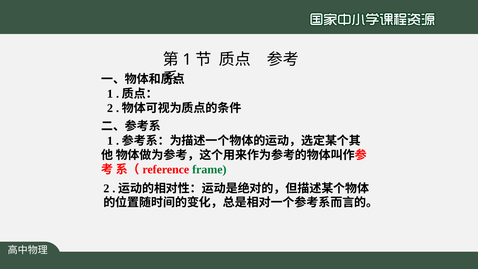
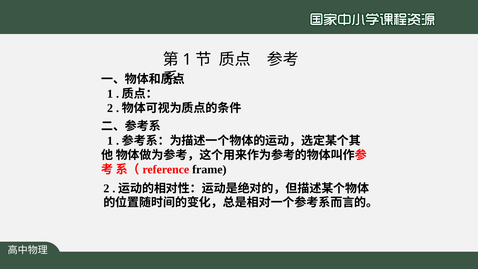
frame colour: green -> black (209, 169)
